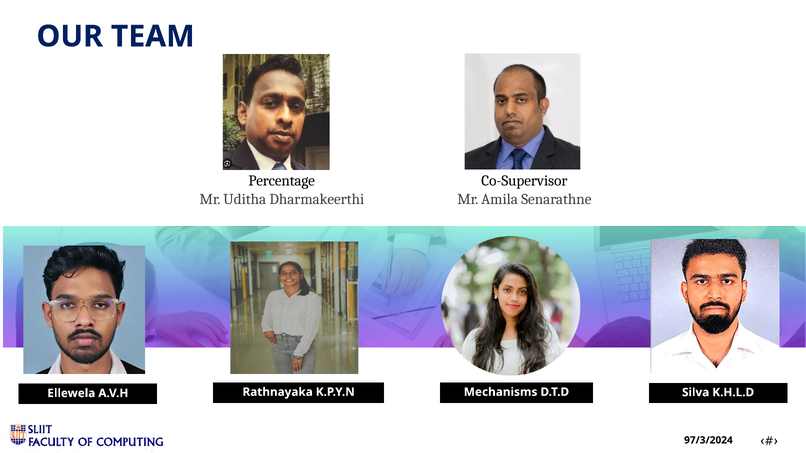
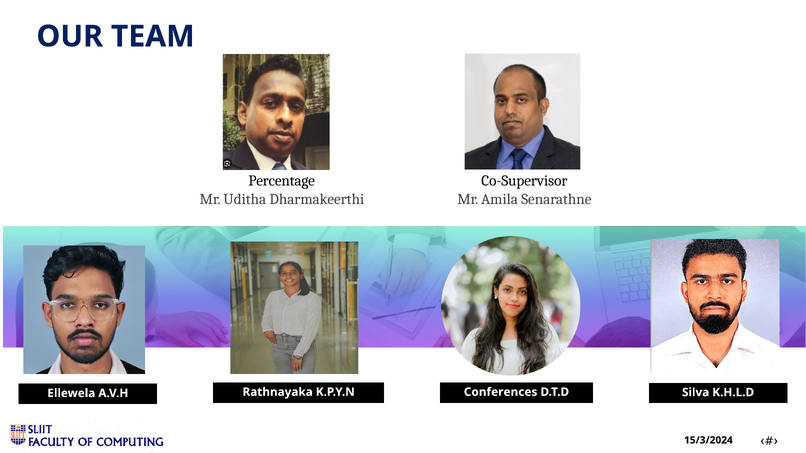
Mechanisms: Mechanisms -> Conferences (501, 392)
97/3/2024: 97/3/2024 -> 15/3/2024 (708, 440)
